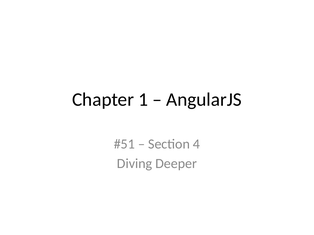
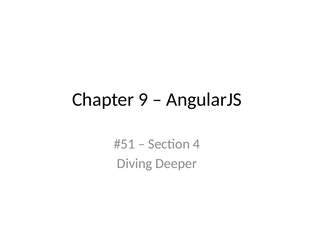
1: 1 -> 9 (143, 100)
